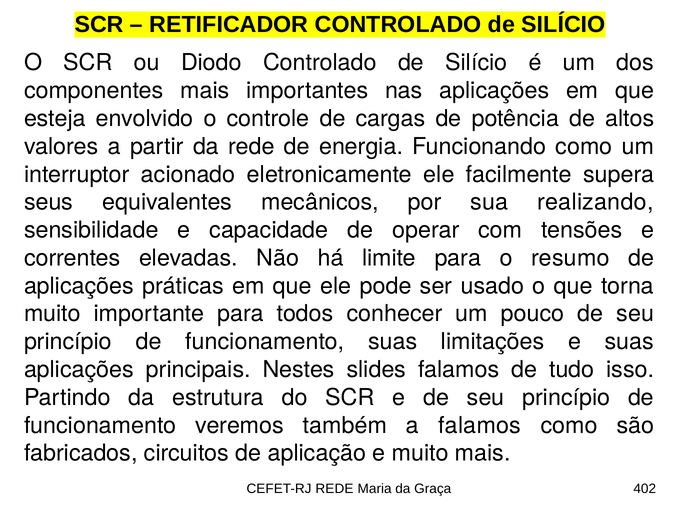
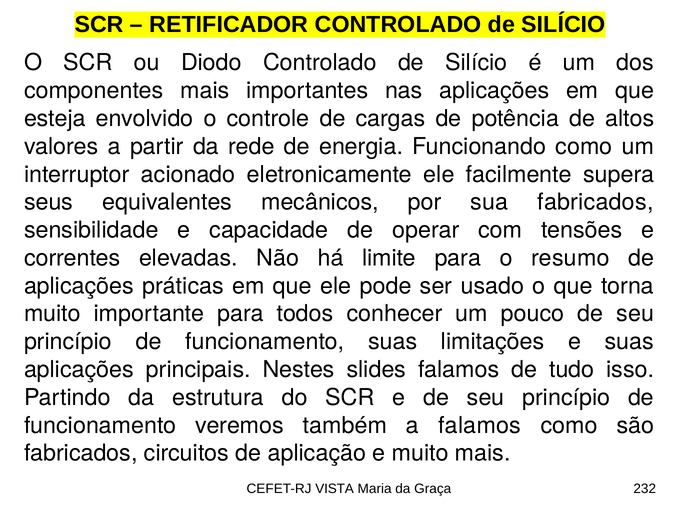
sua realizando: realizando -> fabricados (595, 202)
CEFET-RJ REDE: REDE -> VISTA (335, 489)
402: 402 -> 232 (645, 489)
